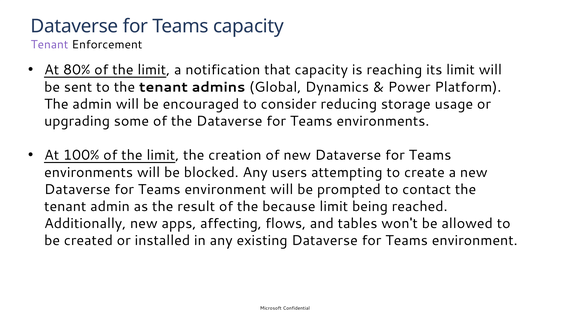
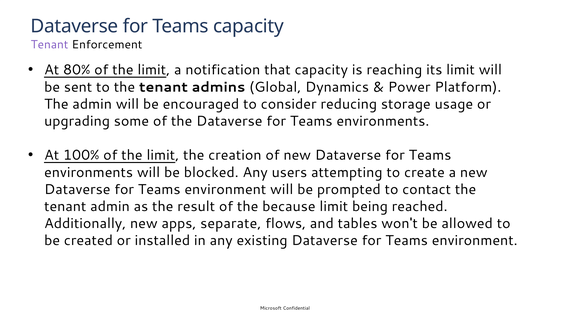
affecting: affecting -> separate (231, 224)
